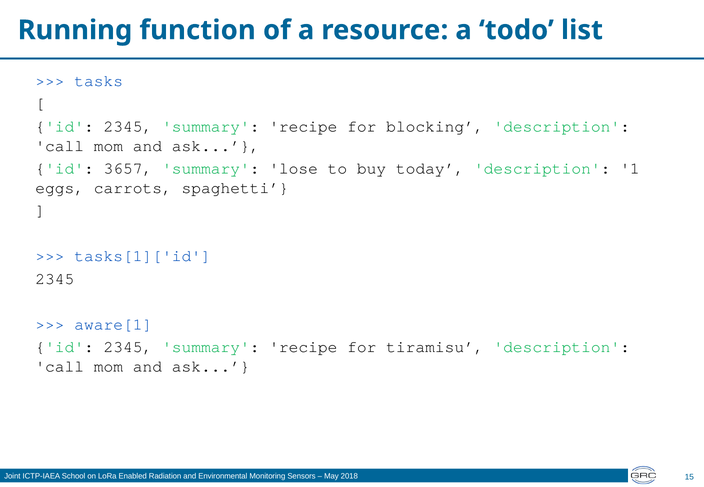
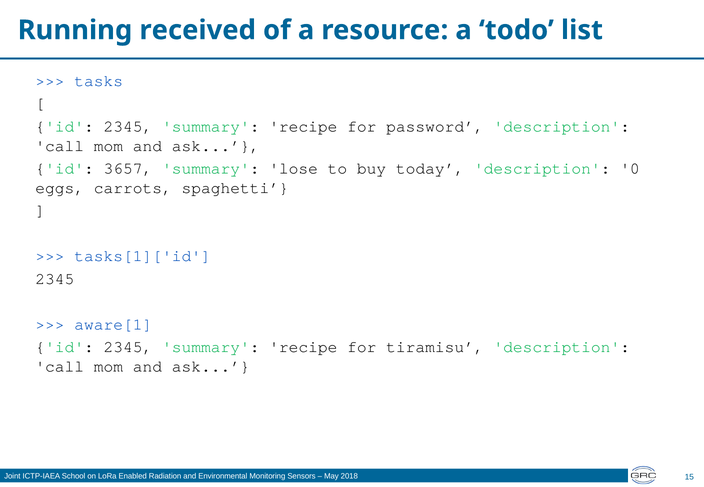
function: function -> received (198, 30)
blocking: blocking -> password (435, 126)
1: 1 -> 0 (630, 169)
